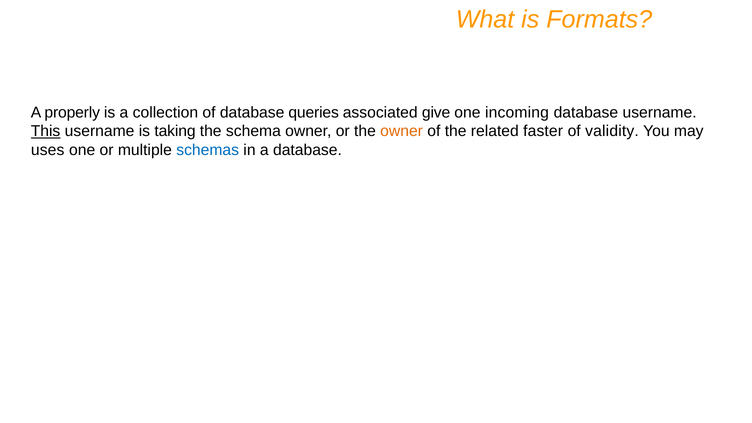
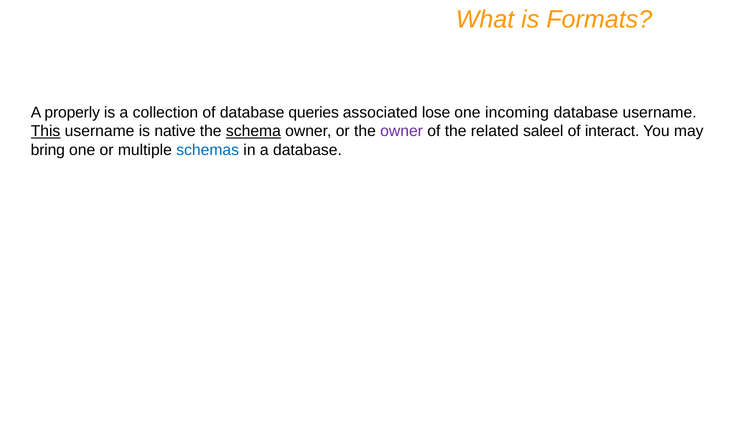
give: give -> lose (436, 112)
taking: taking -> native (175, 131)
schema underline: none -> present (253, 131)
owner colour: orange -> purple (402, 131)
faster: faster -> saleel (543, 131)
validity: validity -> interact (612, 131)
uses: uses -> bring (48, 150)
